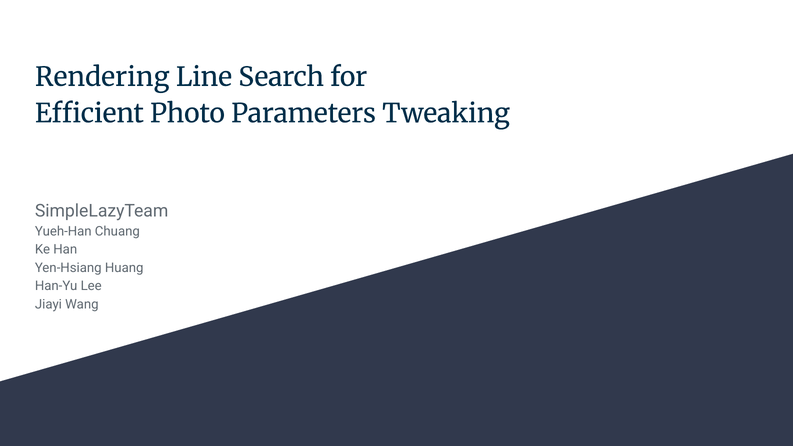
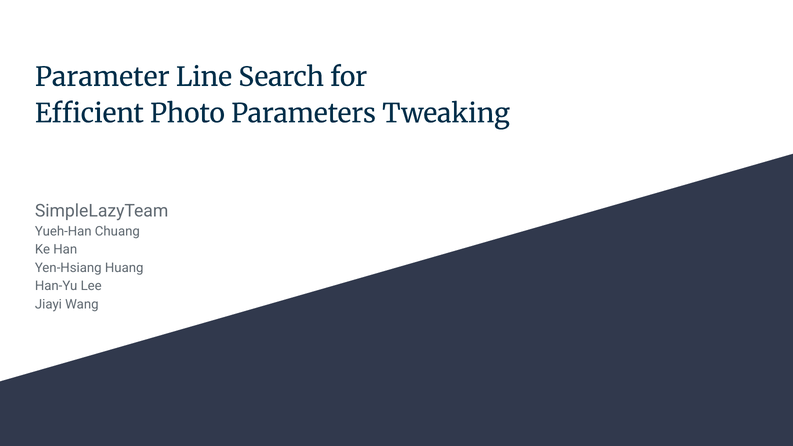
Rendering: Rendering -> Parameter (102, 77)
